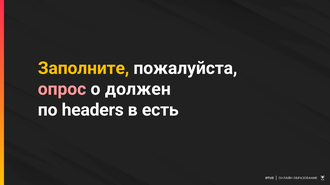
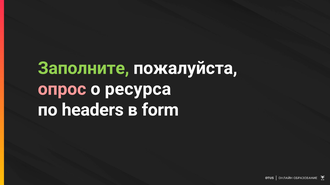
Заполните colour: yellow -> light green (83, 68)
должен: должен -> ресурса (138, 89)
есть: есть -> form (160, 110)
